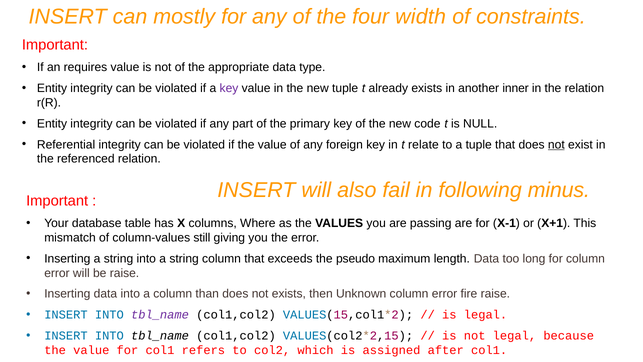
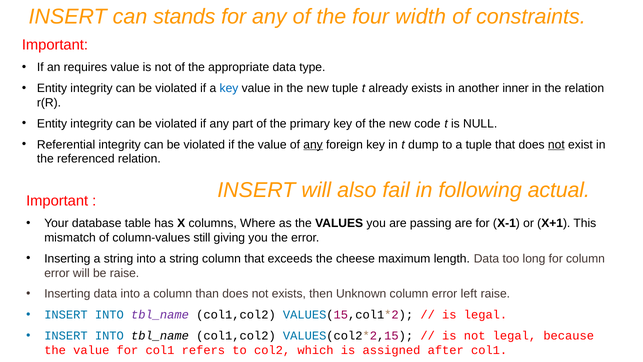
mostly: mostly -> stands (184, 17)
key colour: purple -> blue (229, 88)
any underline: none -> present (313, 144)
relate: relate -> dump (423, 144)
minus: minus -> actual (559, 190)
pseudo: pseudo -> cheese (355, 258)
fire: fire -> left (469, 294)
